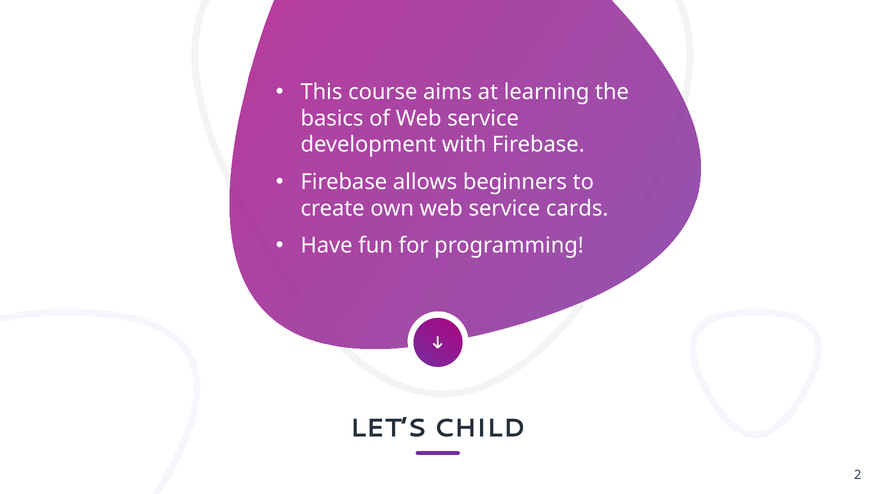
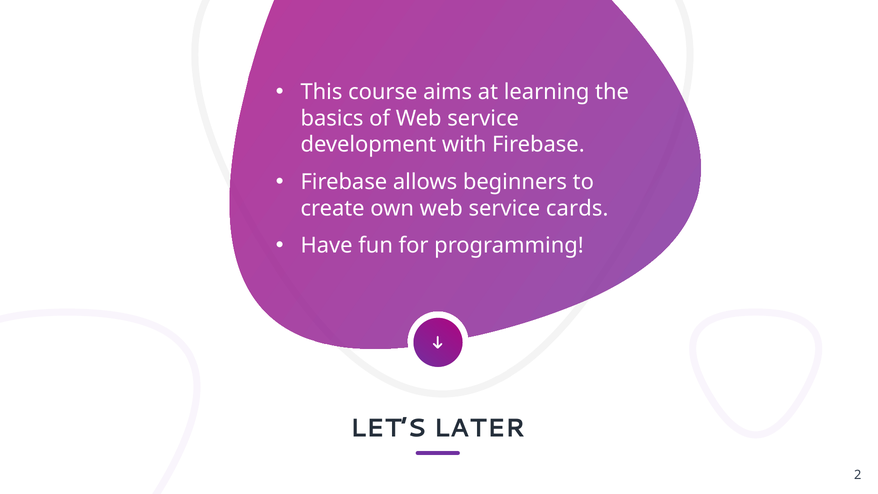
CHILD: CHILD -> LATER (479, 428)
